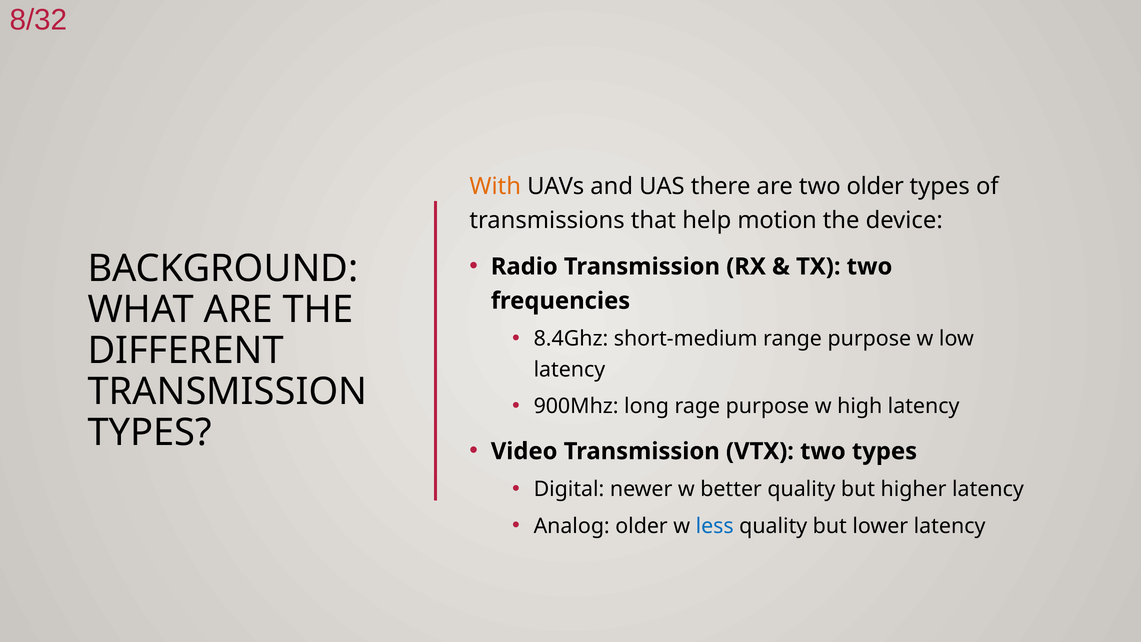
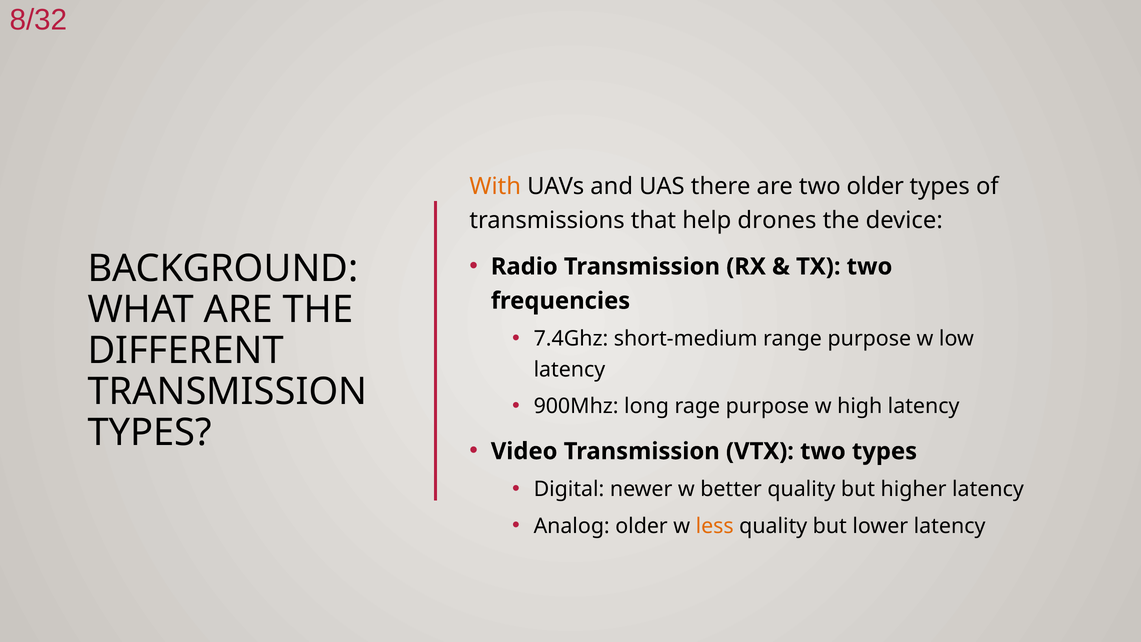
motion: motion -> drones (777, 220)
8.4Ghz: 8.4Ghz -> 7.4Ghz (571, 339)
less colour: blue -> orange (715, 526)
